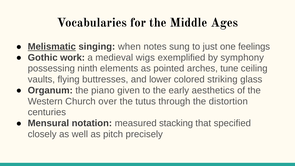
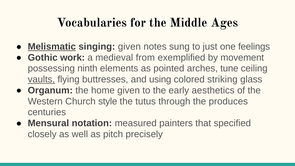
singing when: when -> given (129, 47)
wigs: wigs -> from (145, 57)
symphony: symphony -> movement (242, 57)
vaults underline: none -> present (41, 79)
lower: lower -> using (160, 79)
piano: piano -> home (103, 90)
over: over -> style (108, 101)
distortion: distortion -> produces (228, 101)
stacking: stacking -> painters (176, 123)
